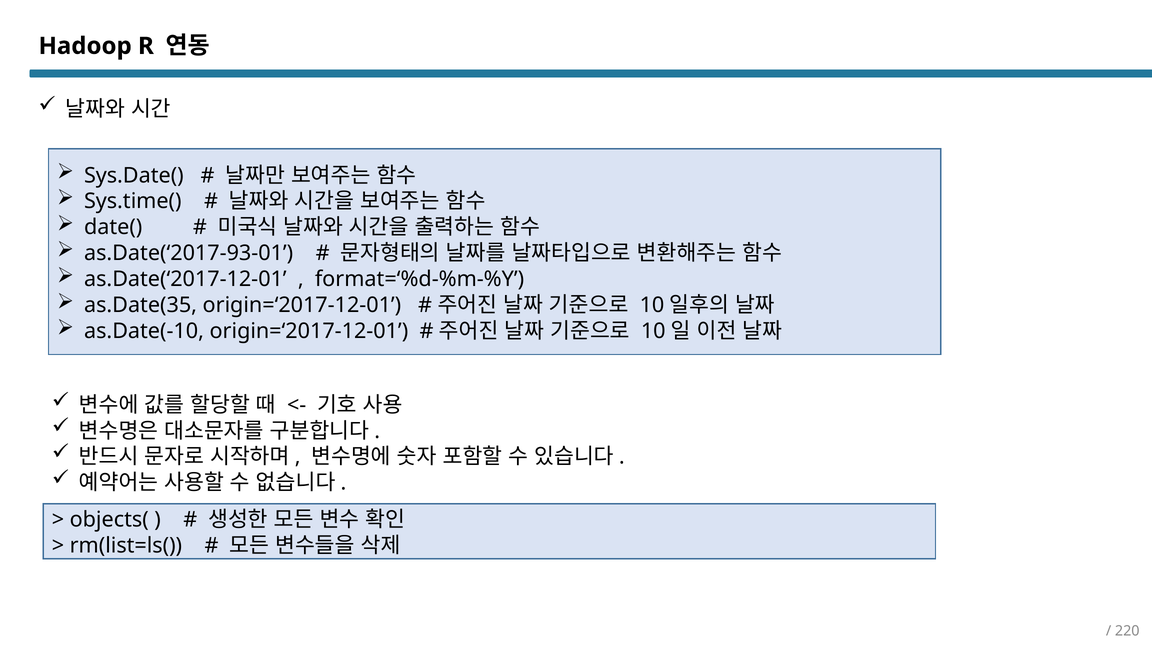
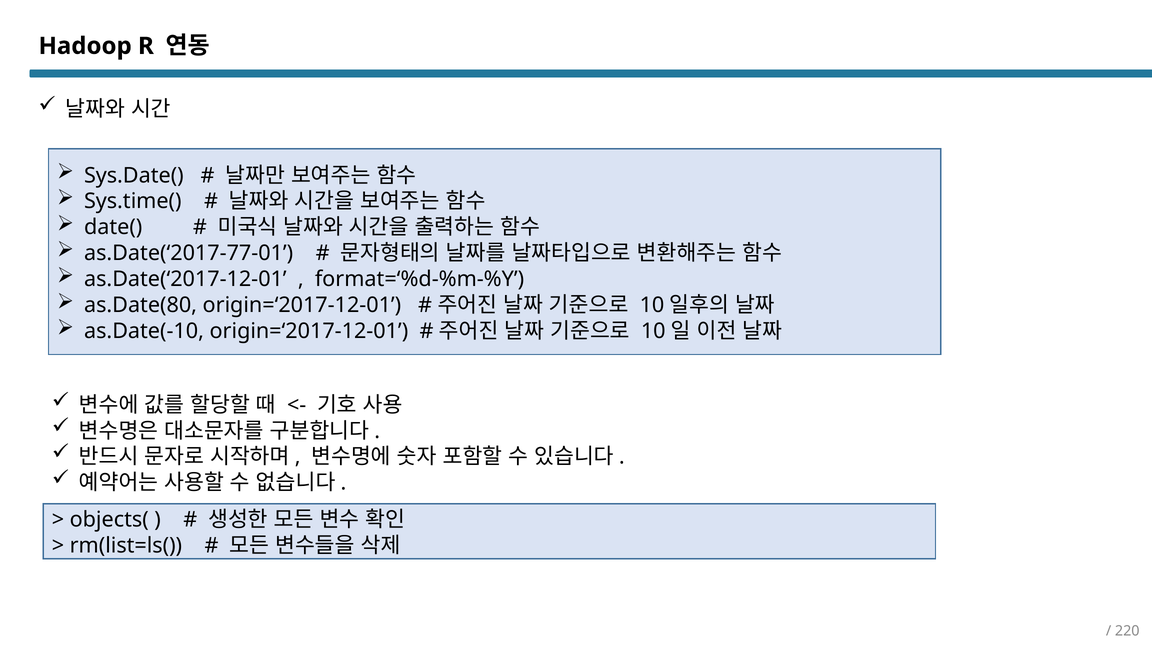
as.Date(‘2017-93-01: as.Date(‘2017-93-01 -> as.Date(‘2017-77-01 (189, 253)
as.Date(35: as.Date(35 -> as.Date(80 (141, 305)
